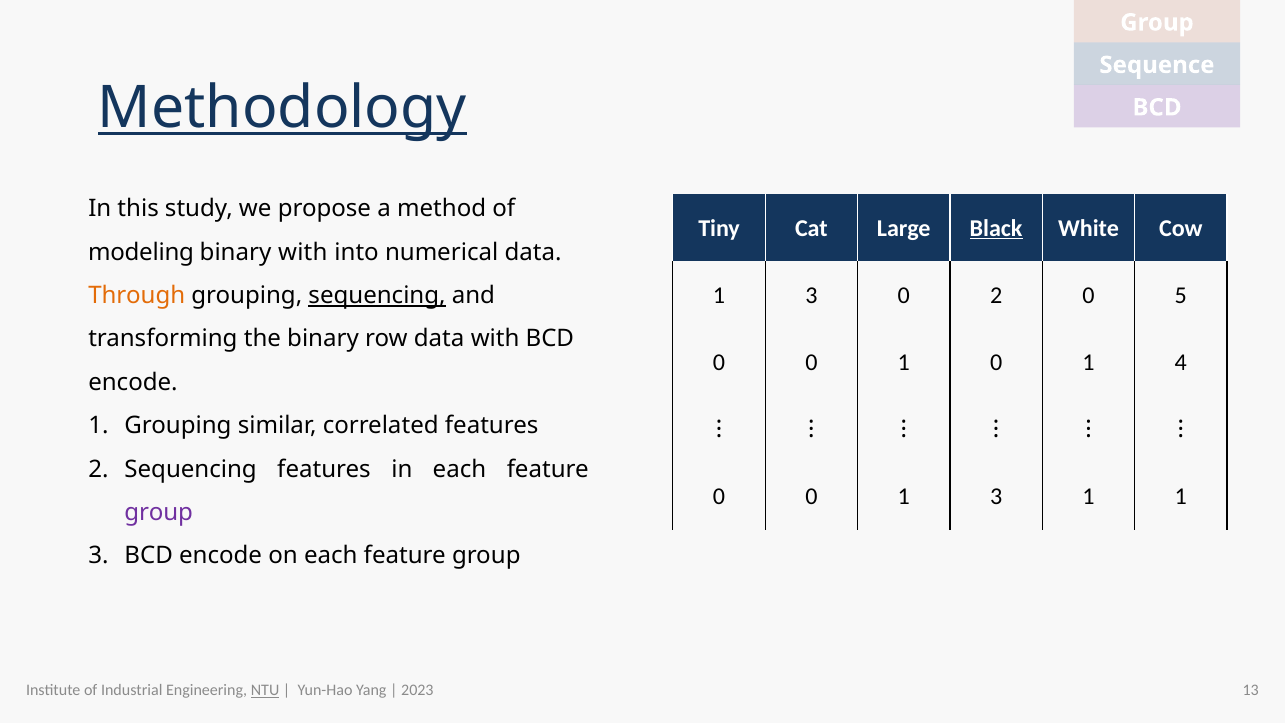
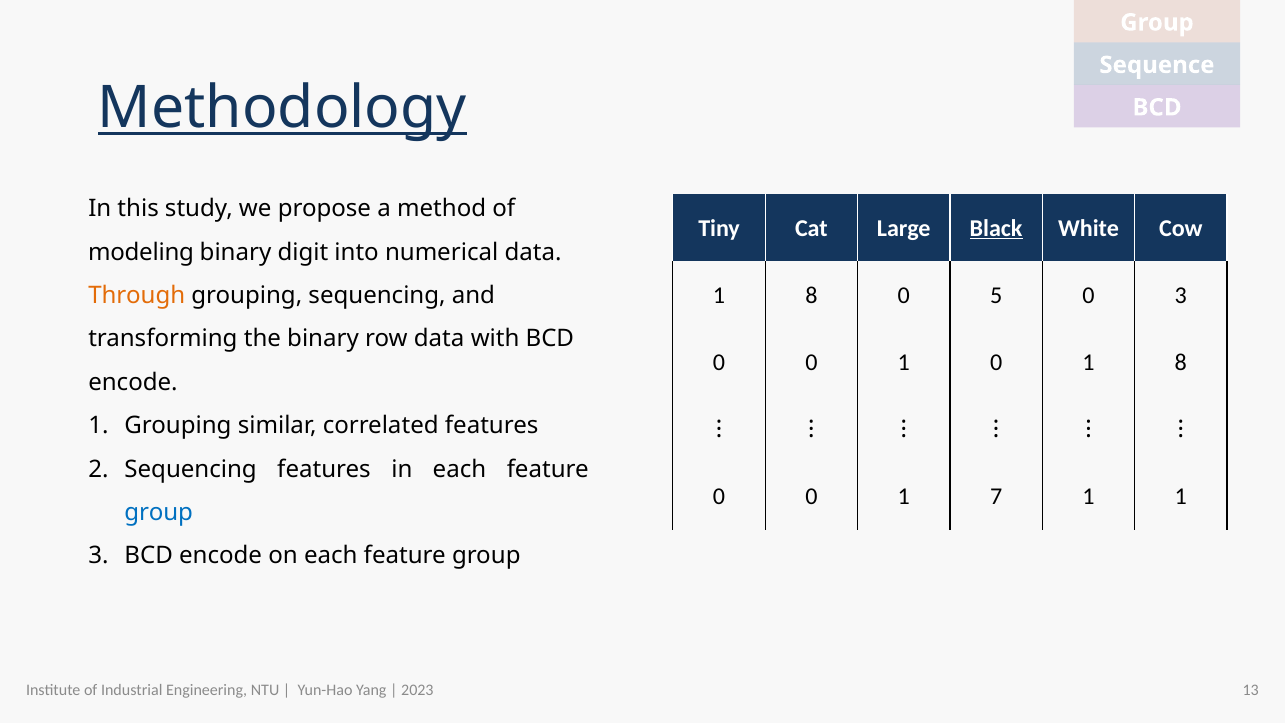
binary with: with -> digit (303, 252)
3: 3 -> 8 (811, 295)
0 2: 2 -> 5 (996, 295)
0 5: 5 -> 3 (1181, 295)
sequencing underline: present -> none (377, 296)
0 1 4: 4 -> 8 (1181, 362)
0 1 3: 3 -> 7 (996, 496)
group colour: purple -> blue (159, 512)
NTU underline: present -> none (265, 690)
